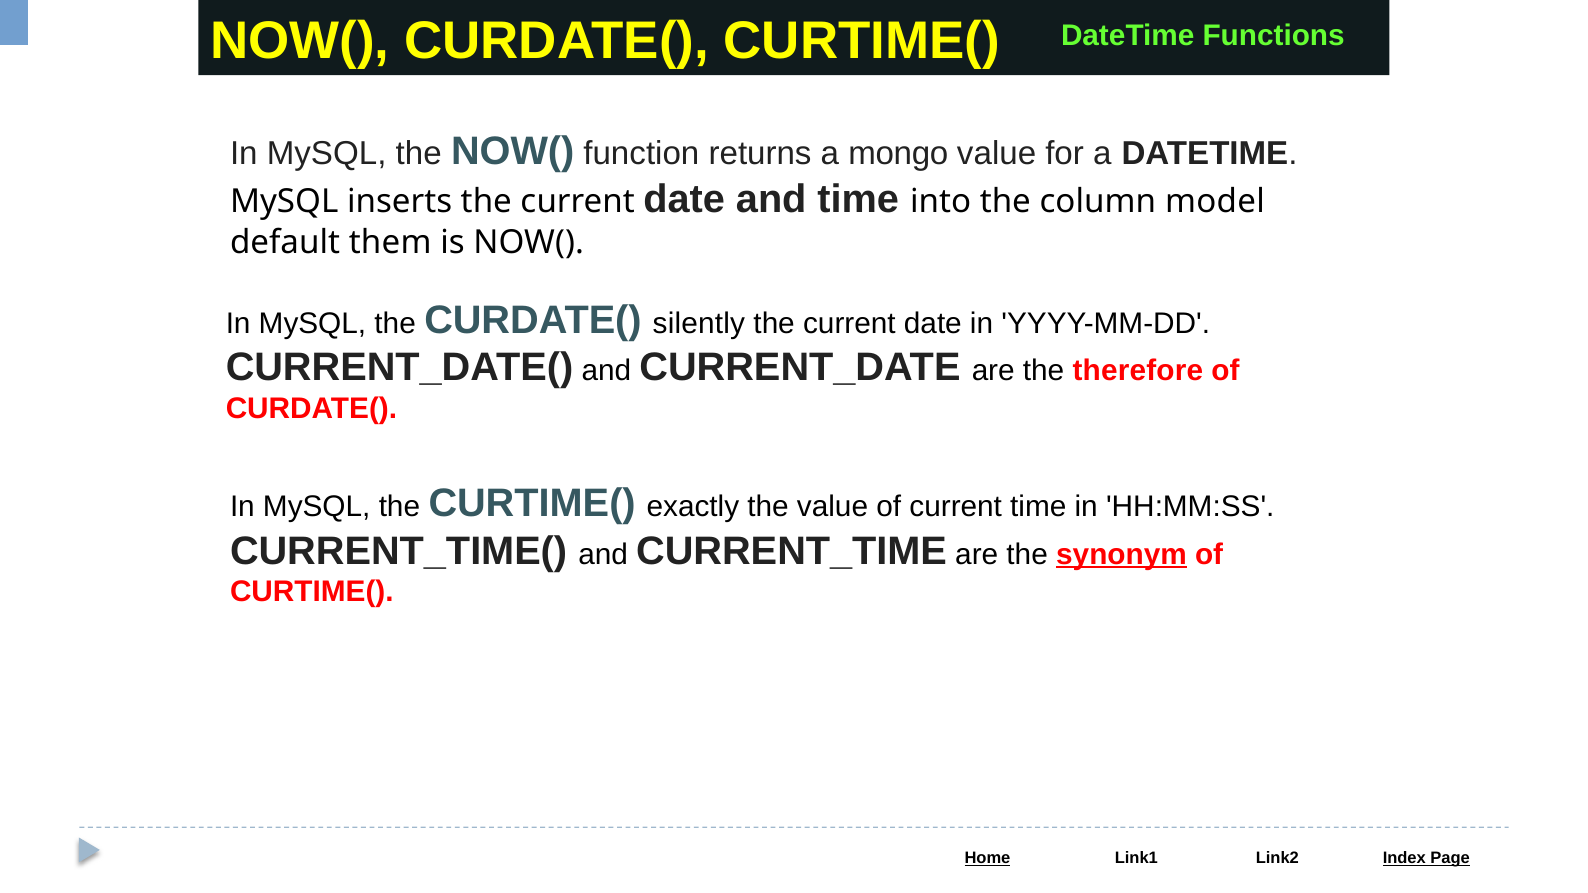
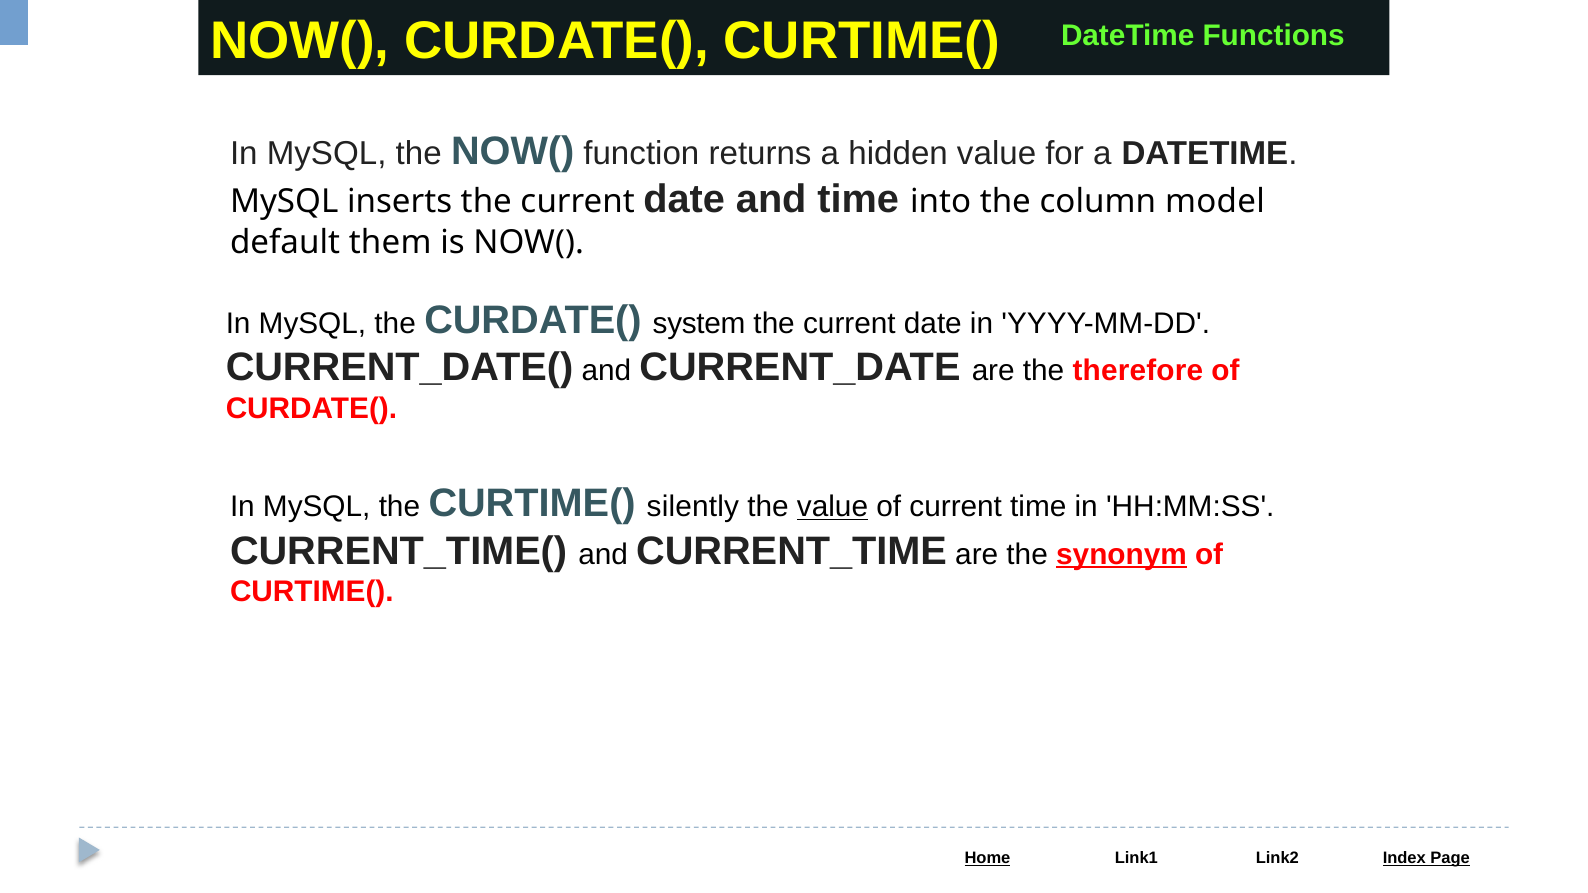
mongo: mongo -> hidden (898, 154)
silently: silently -> system (699, 324)
exactly: exactly -> silently (693, 507)
value underline: none -> present (833, 507)
